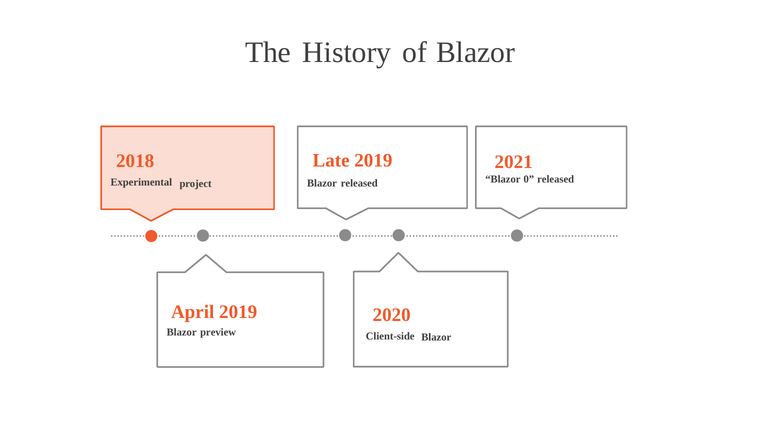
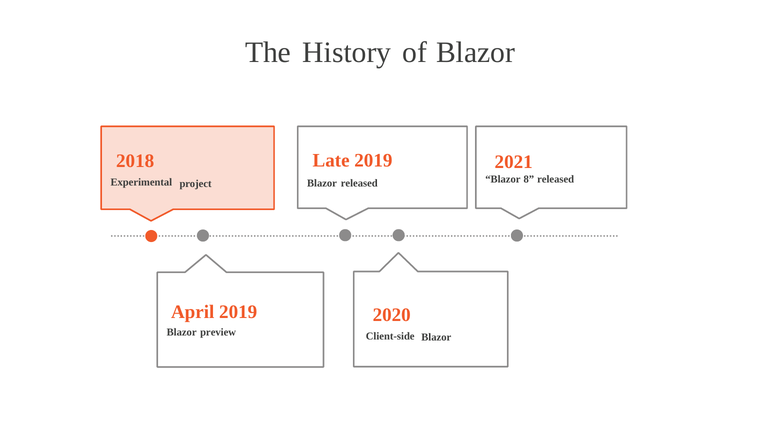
0: 0 -> 8 (529, 179)
